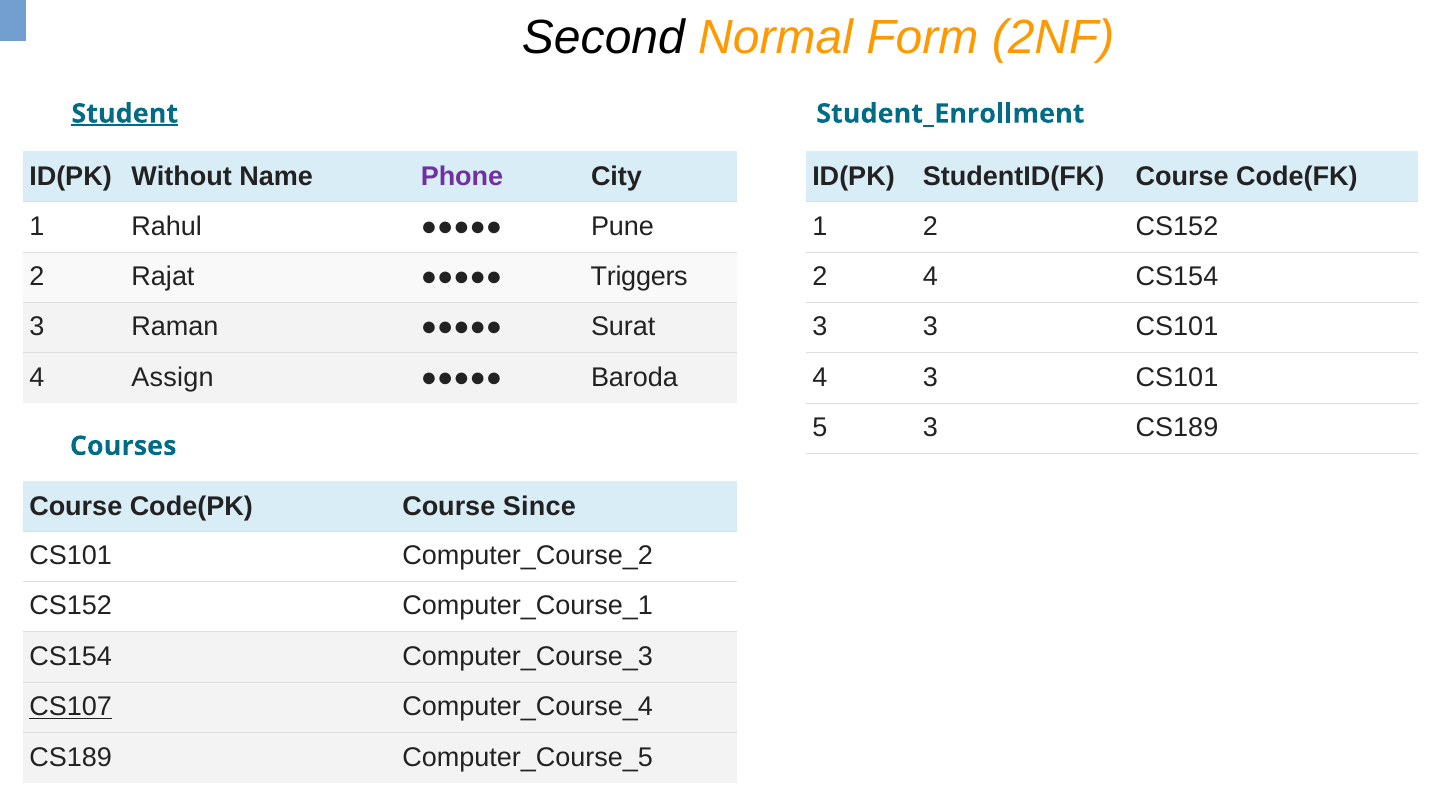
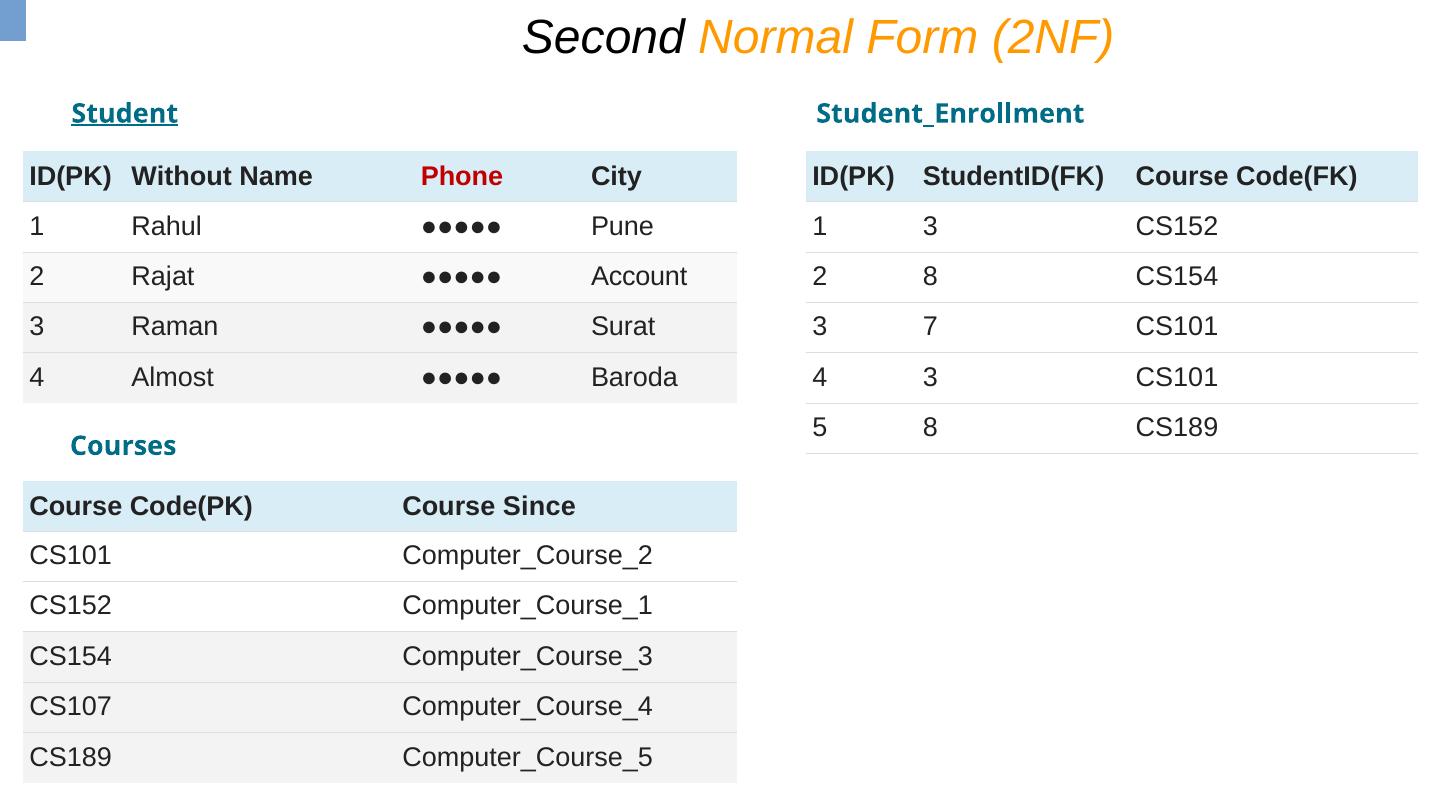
Phone colour: purple -> red (462, 177)
1 2: 2 -> 3 (930, 226)
Triggers: Triggers -> Account (639, 277)
2 4: 4 -> 8 (930, 277)
3 3: 3 -> 7 (930, 327)
Assign: Assign -> Almost (173, 378)
5 3: 3 -> 8 (930, 428)
CS107 underline: present -> none (71, 707)
